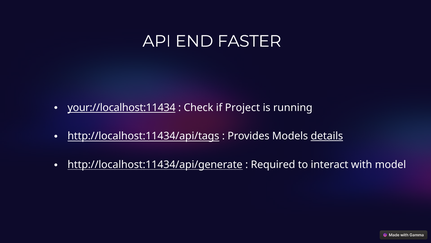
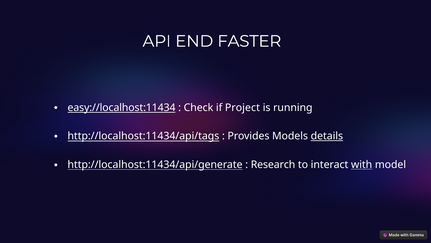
your://localhost:11434: your://localhost:11434 -> easy://localhost:11434 (122, 107)
Required: Required -> Research (273, 164)
with underline: none -> present (362, 164)
